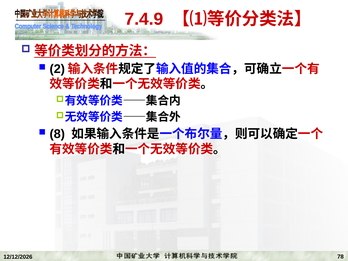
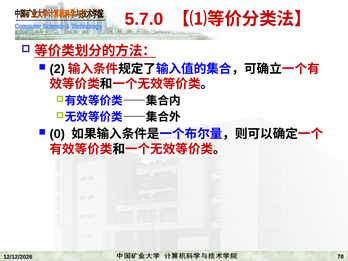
7.4.9: 7.4.9 -> 5.7.0 (144, 19)
8: 8 -> 0 (57, 134)
